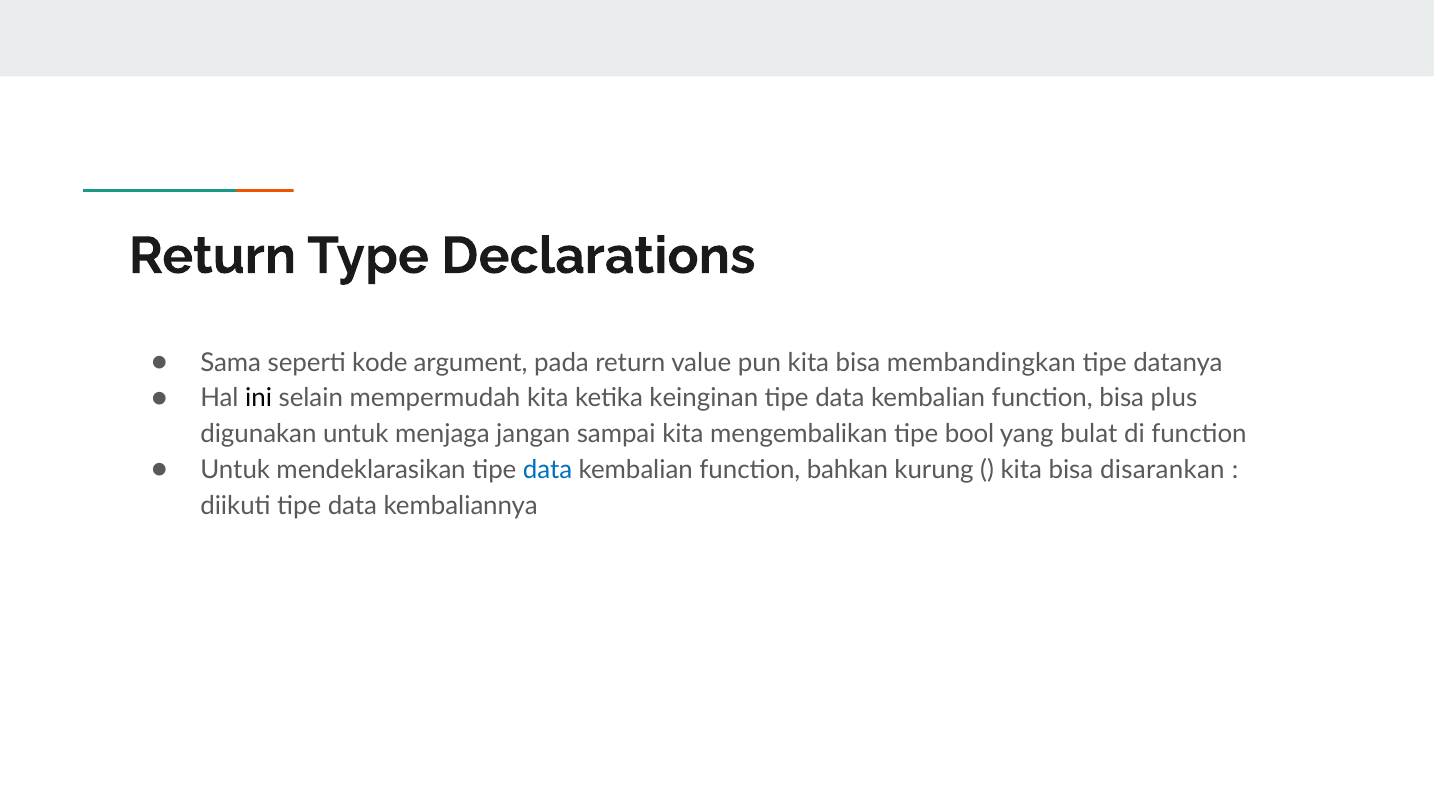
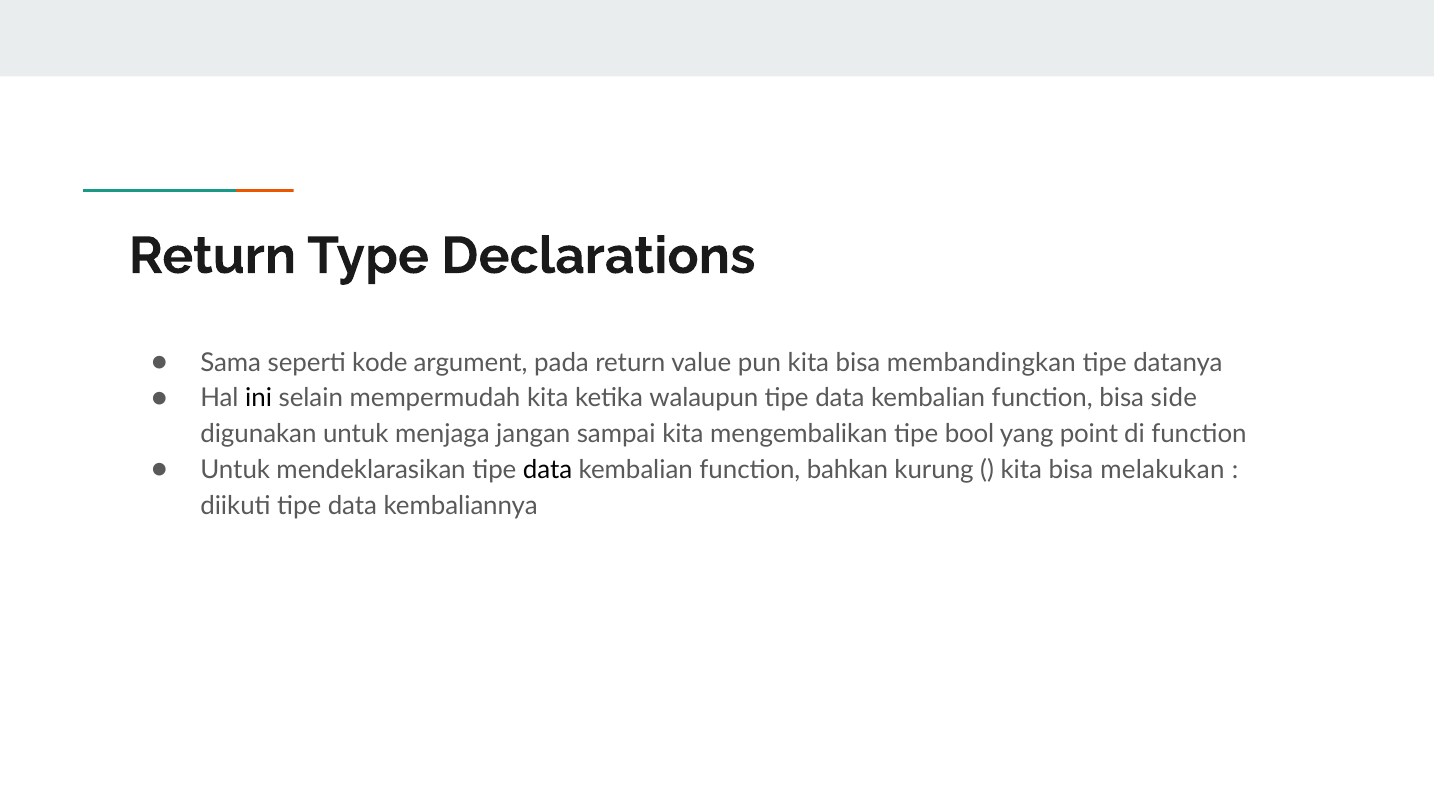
keinginan: keinginan -> walaupun (704, 398)
plus: plus -> side (1174, 398)
bulat: bulat -> point (1089, 434)
data colour: blue -> black (548, 470)
disarankan: disarankan -> melakukan (1162, 470)
